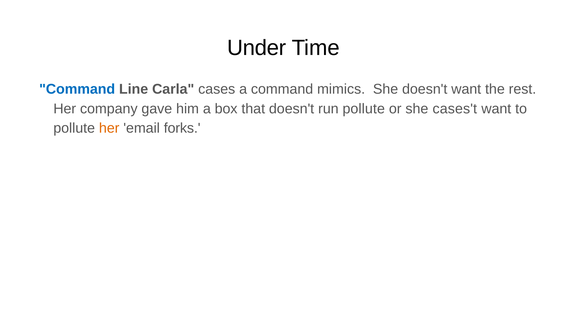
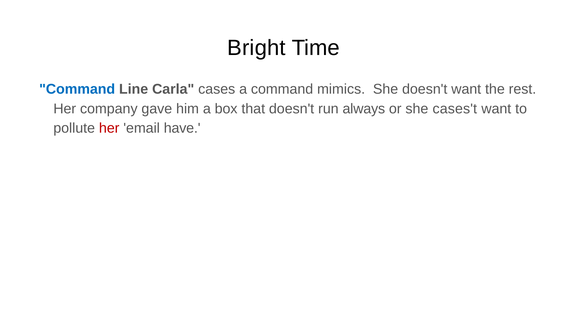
Under: Under -> Bright (256, 48)
run pollute: pollute -> always (364, 109)
her colour: orange -> red (109, 128)
forks: forks -> have (182, 128)
